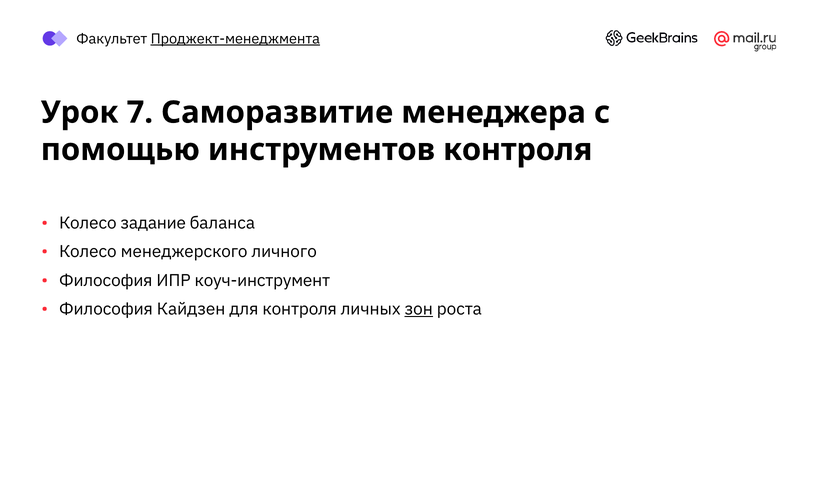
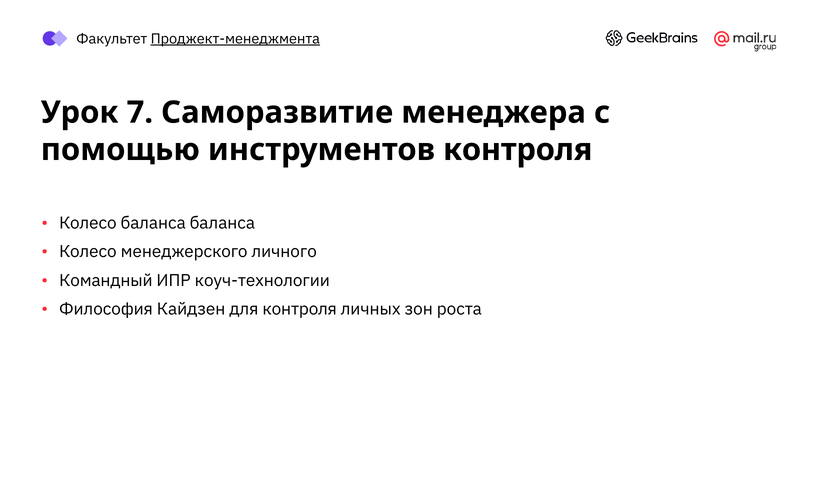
Колесо задание: задание -> баланса (153, 223)
Философия: Философия -> Командный (106, 280)
коуч-инструмент: коуч-инструмент -> коуч-технологии (262, 280)
зон underline: present -> none (419, 309)
